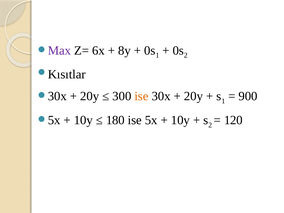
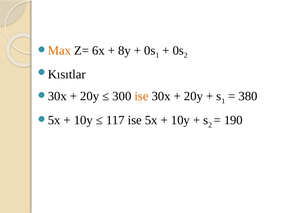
Max colour: purple -> orange (59, 50)
900: 900 -> 380 (248, 96)
180: 180 -> 117 (115, 120)
120: 120 -> 190 (233, 120)
